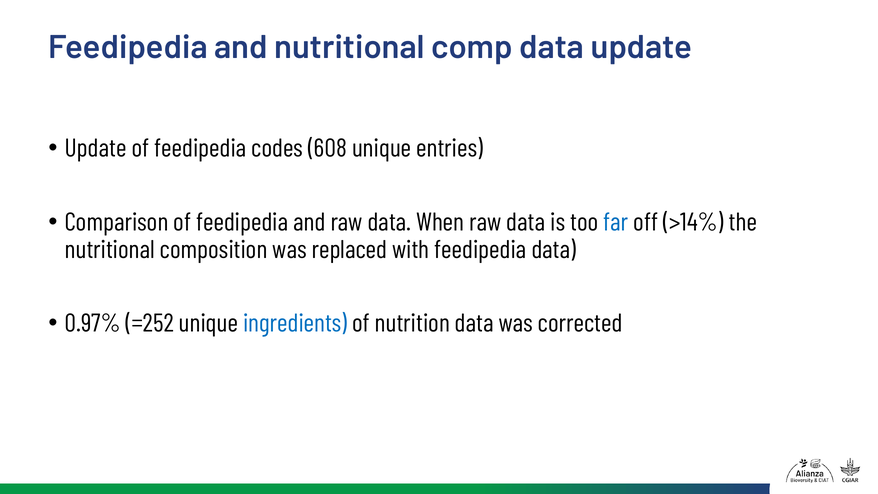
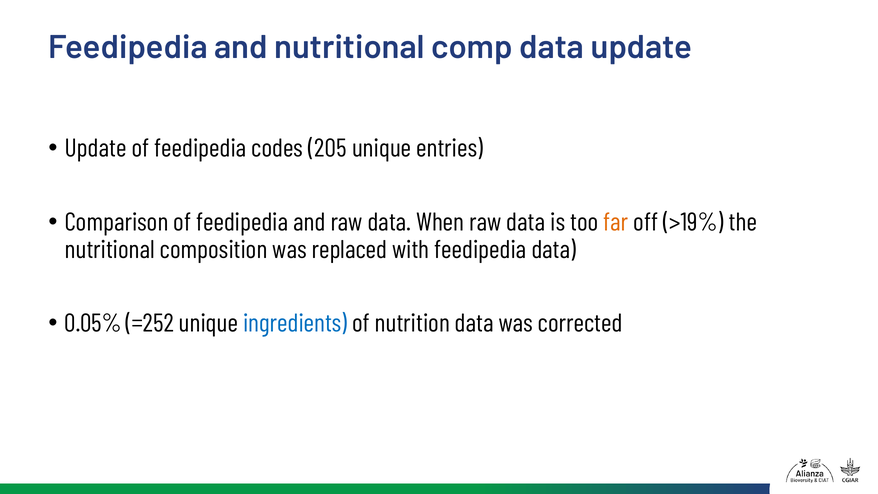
608: 608 -> 205 (327, 148)
far colour: blue -> orange (616, 222)
>14%: >14% -> >19% (693, 222)
0.97%: 0.97% -> 0.05% (93, 323)
